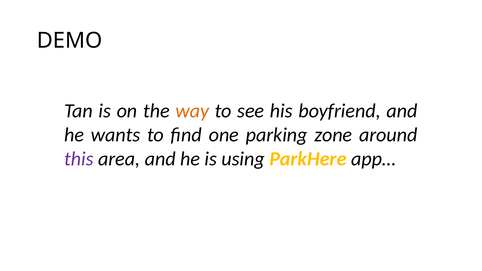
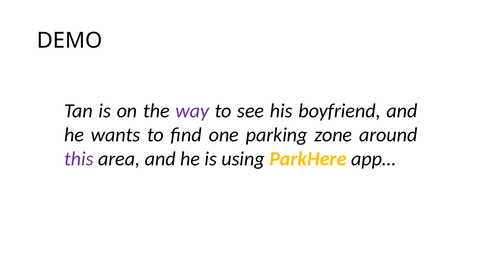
way colour: orange -> purple (192, 111)
